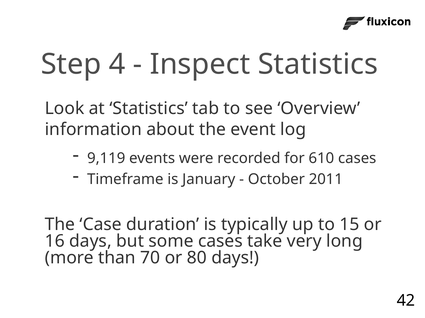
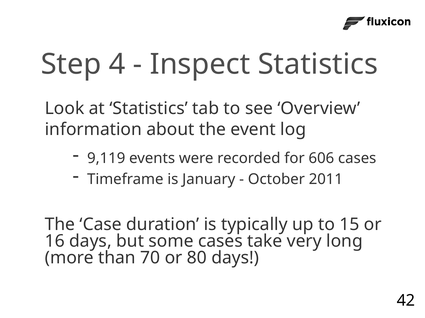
610: 610 -> 606 (321, 159)
